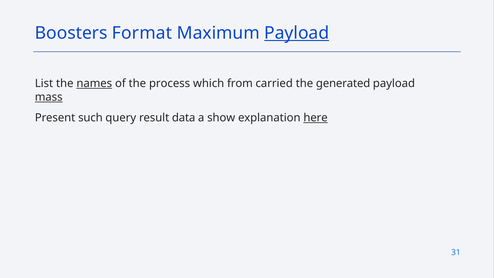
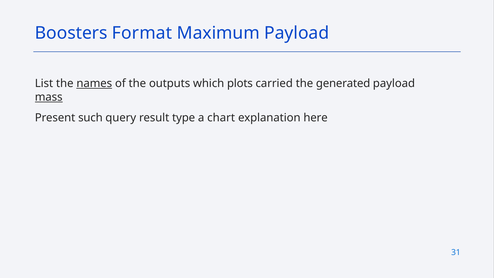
Payload underline: present -> none (297, 33)
process: process -> outputs (170, 83)
from: from -> plots (240, 83)
data: data -> type (184, 118)
show: show -> chart (221, 118)
here underline: present -> none (316, 118)
